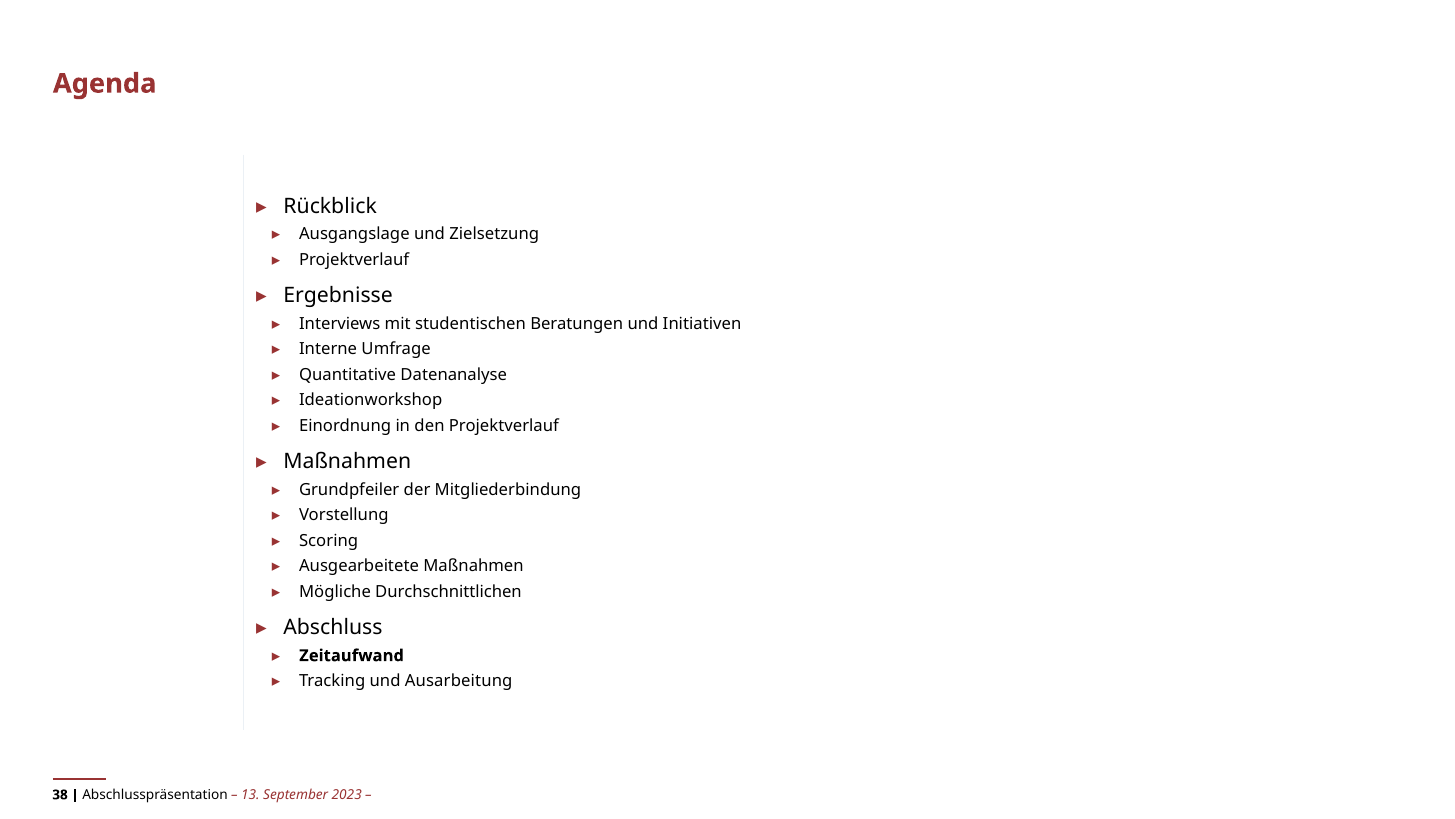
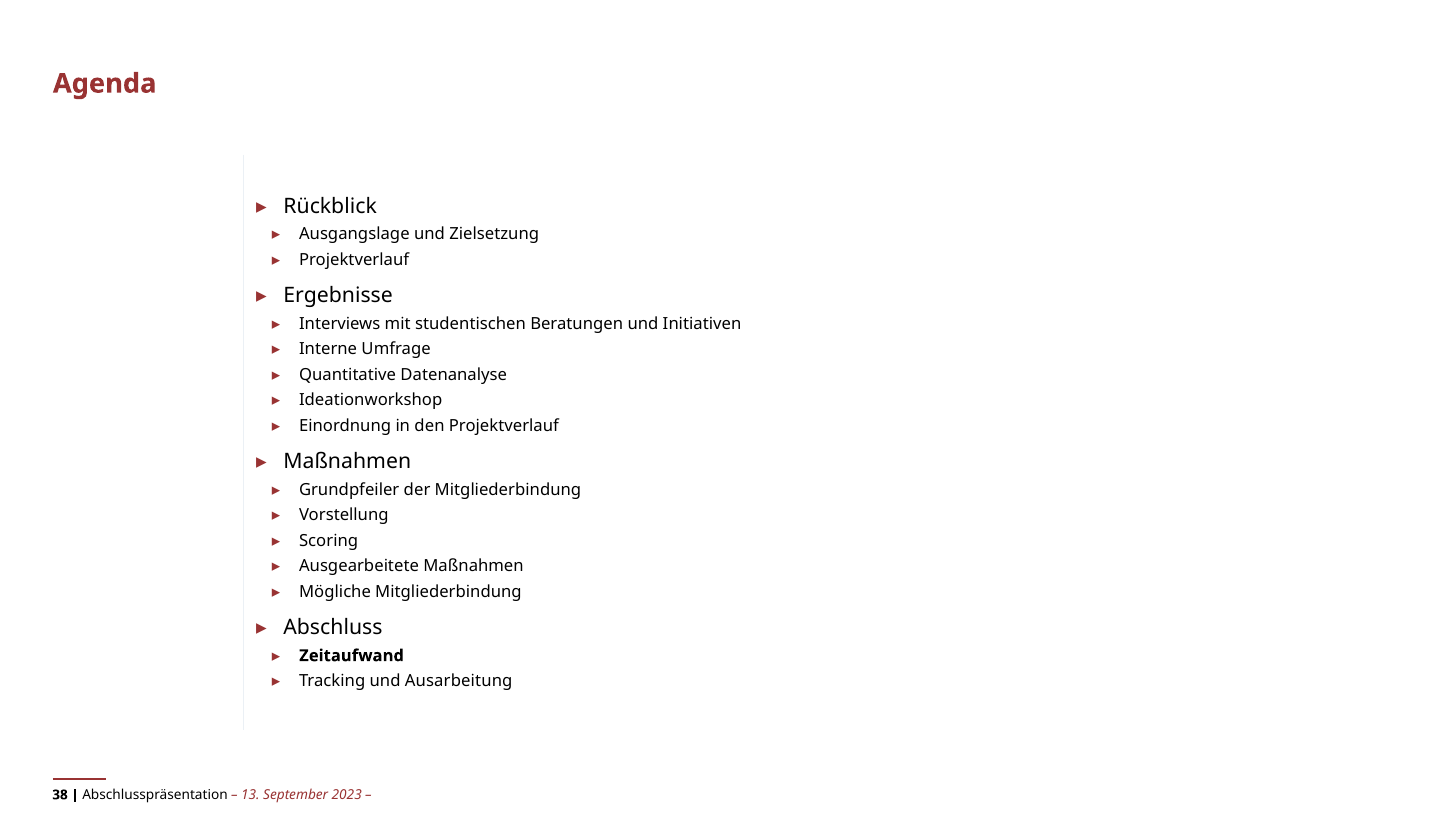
Mögliche Durchschnittlichen: Durchschnittlichen -> Mitgliederbindung (448, 592)
